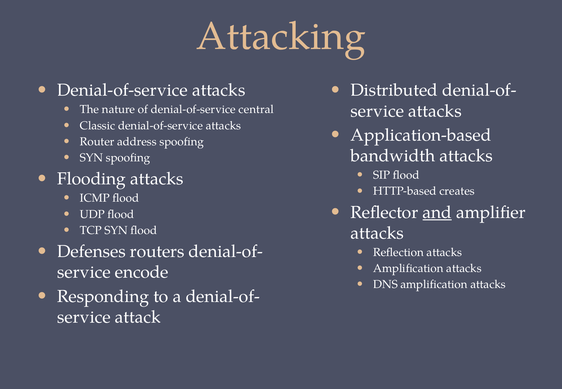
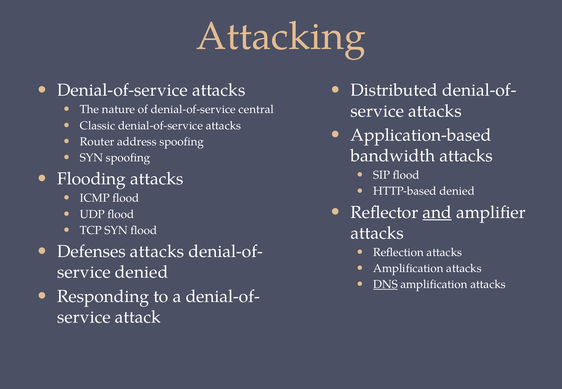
HTTP-based creates: creates -> denied (457, 191)
Defenses routers: routers -> attacks (157, 252)
encode: encode -> denied (142, 272)
DNS underline: none -> present (386, 285)
